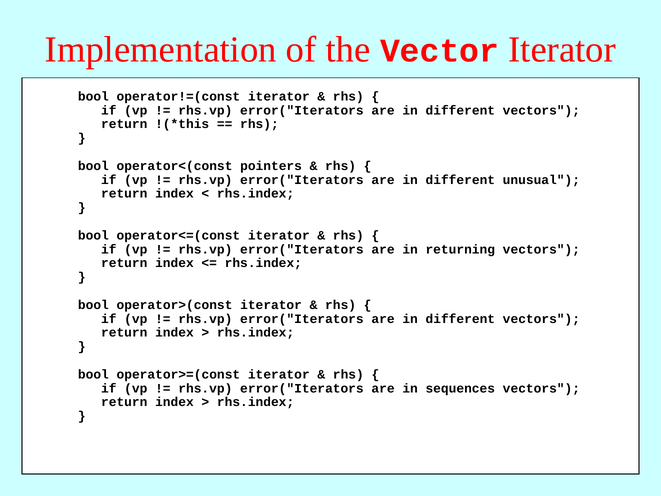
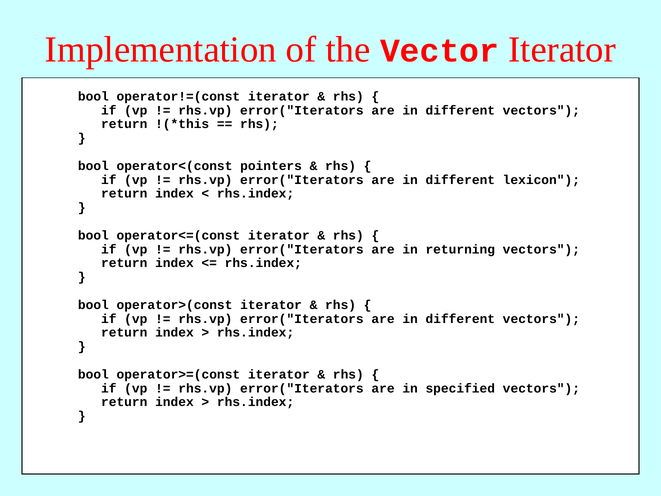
unusual: unusual -> lexicon (541, 180)
sequences: sequences -> specified (460, 388)
